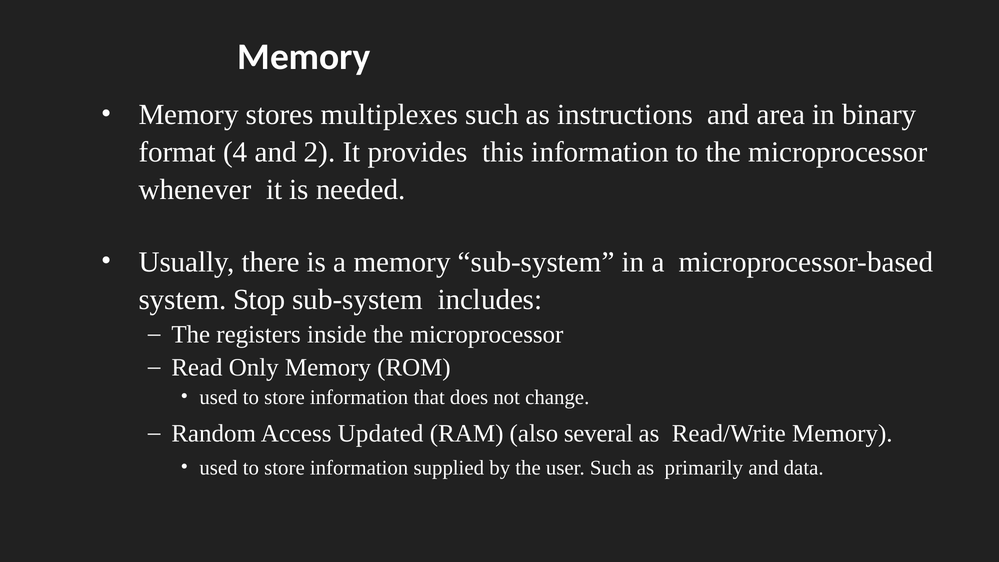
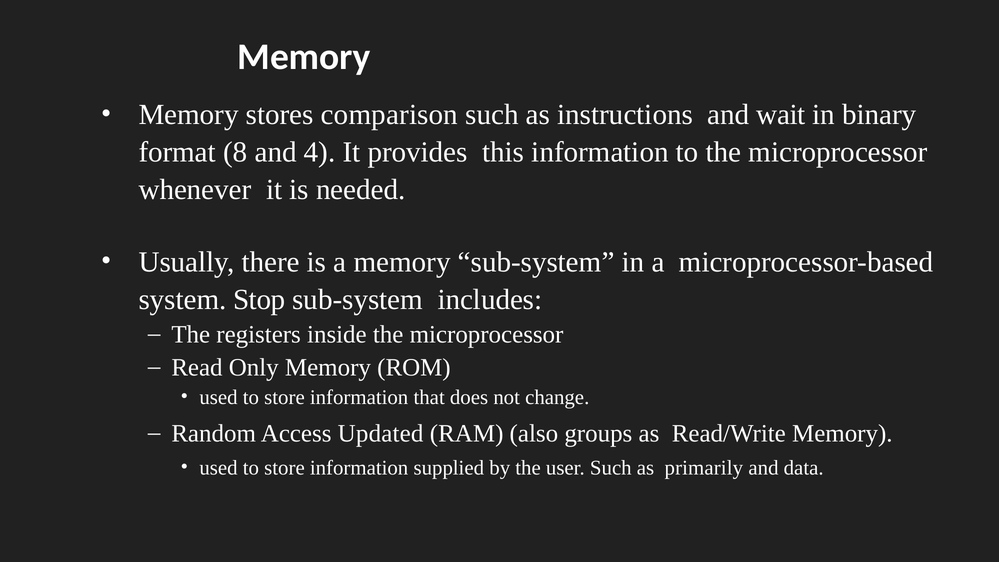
multiplexes: multiplexes -> comparison (389, 115)
area: area -> wait (781, 115)
4: 4 -> 8 (235, 152)
2: 2 -> 4 (320, 152)
several: several -> groups (598, 434)
